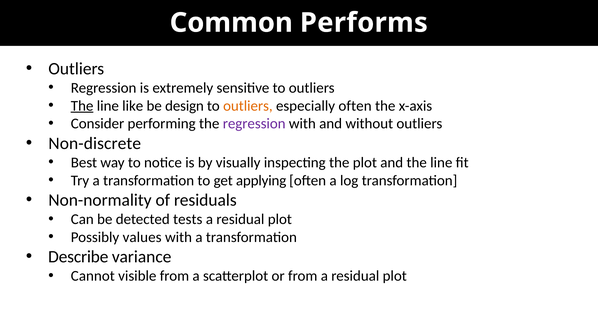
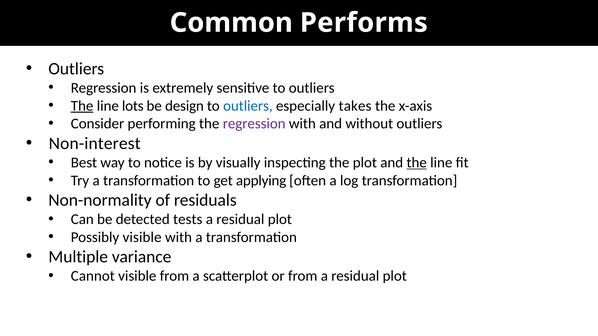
like: like -> lots (133, 106)
outliers colour: orange -> blue (248, 106)
especially often: often -> takes (355, 106)
Non-discrete: Non-discrete -> Non-interest (95, 143)
the underline: none -> present (417, 163)
Possibly values: values -> visible (142, 237)
Describe: Describe -> Multiple (78, 257)
